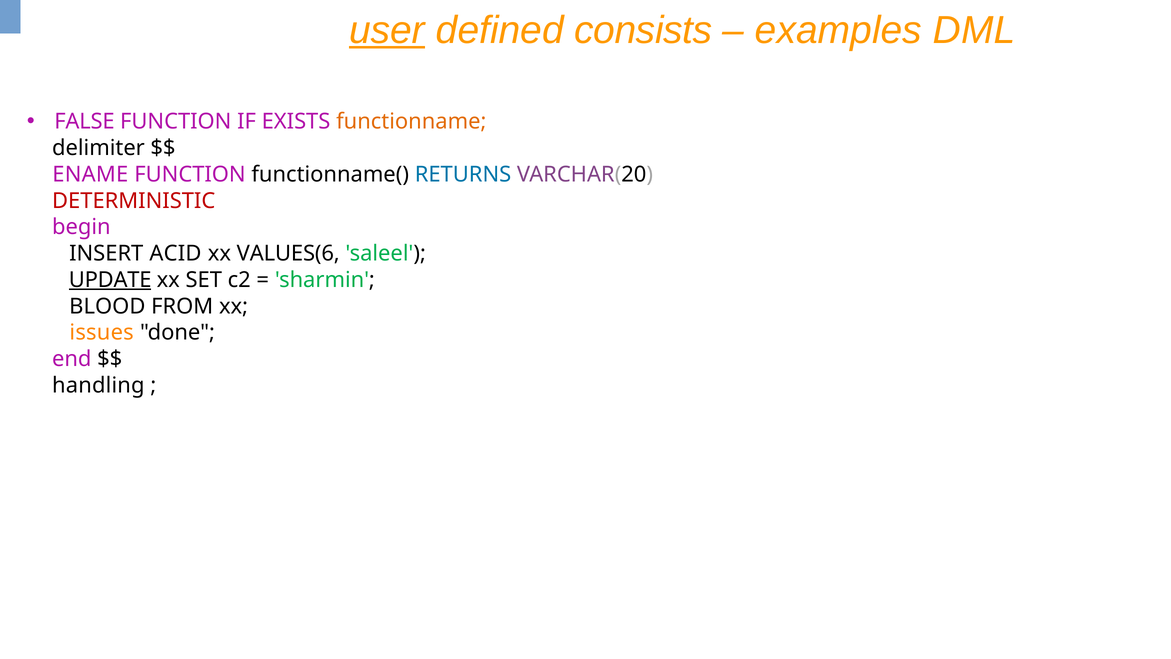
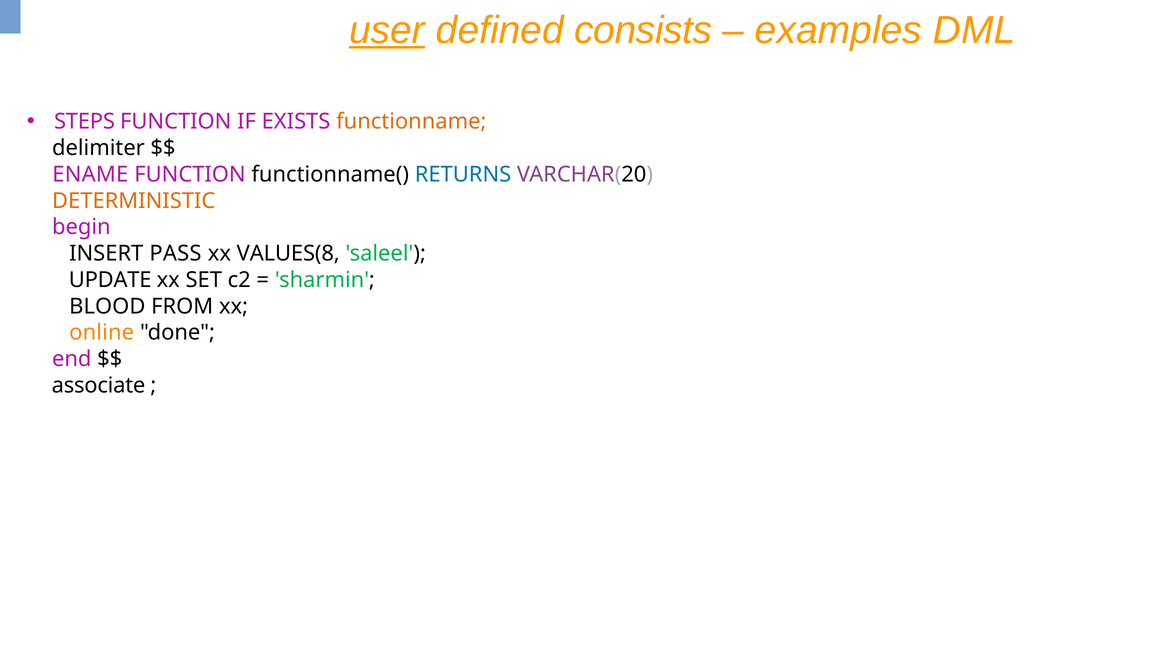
FALSE: FALSE -> STEPS (84, 122)
DETERMINISTIC colour: red -> orange (134, 201)
ACID: ACID -> PASS (175, 253)
VALUES(6: VALUES(6 -> VALUES(8 (288, 253)
UPDATE underline: present -> none (110, 280)
issues: issues -> online (102, 332)
handling: handling -> associate (99, 385)
